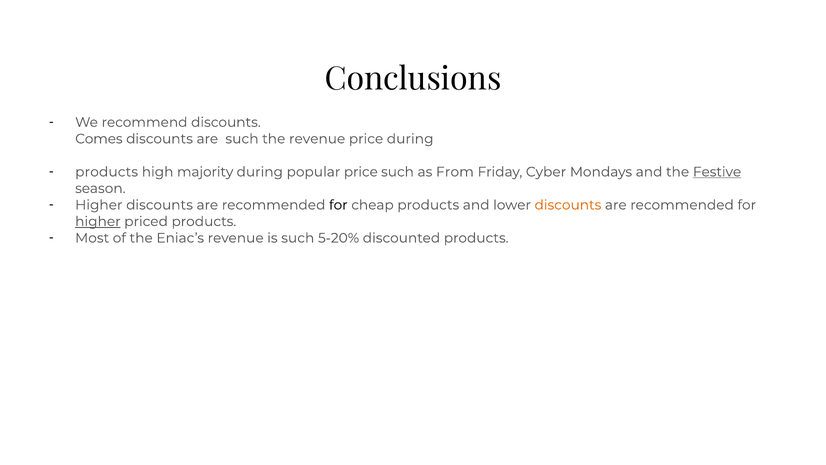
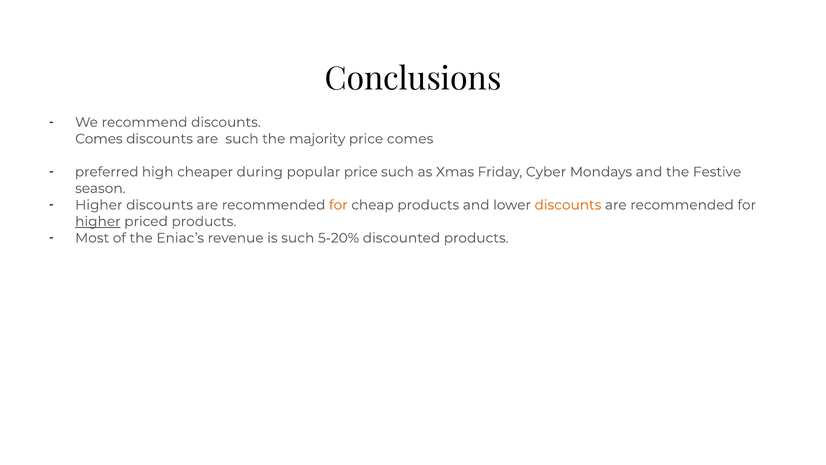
the revenue: revenue -> majority (317, 139)
price during: during -> comes (410, 139)
products: products -> preferred (107, 172)
majority: majority -> cheaper (205, 172)
From: From -> Xmas (455, 172)
Festive underline: present -> none (717, 172)
for colour: black -> orange (338, 205)
